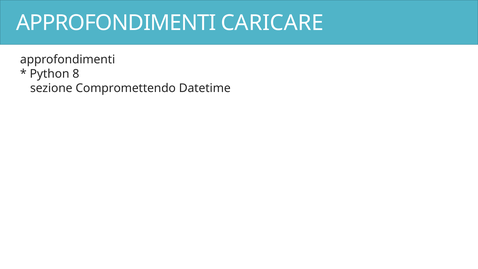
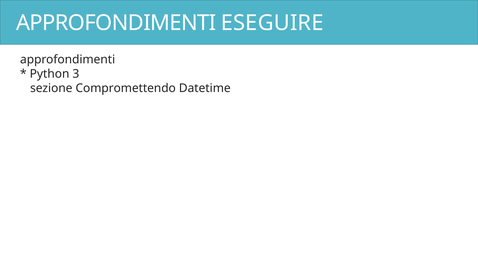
CARICARE: CARICARE -> ESEGUIRE (272, 23)
8: 8 -> 3 (76, 74)
